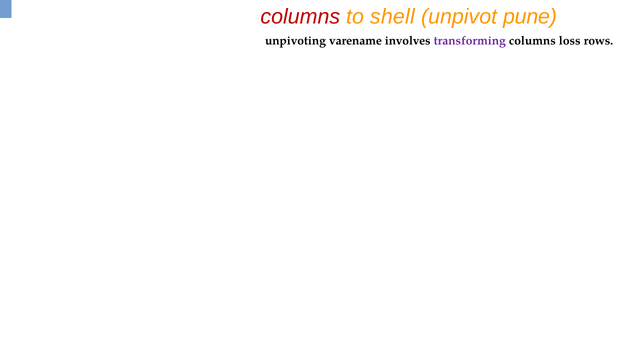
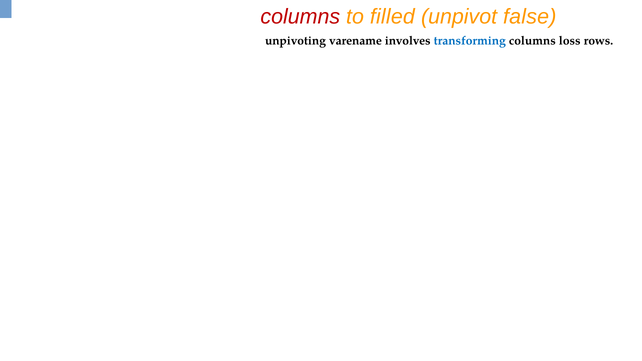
shell: shell -> filled (392, 17)
pune: pune -> false (530, 17)
transforming colour: purple -> blue (470, 41)
